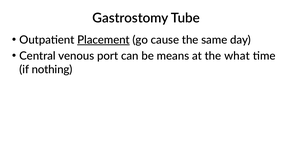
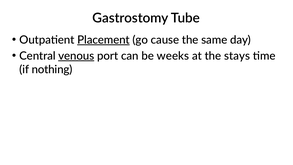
venous underline: none -> present (76, 56)
means: means -> weeks (173, 56)
what: what -> stays (237, 56)
